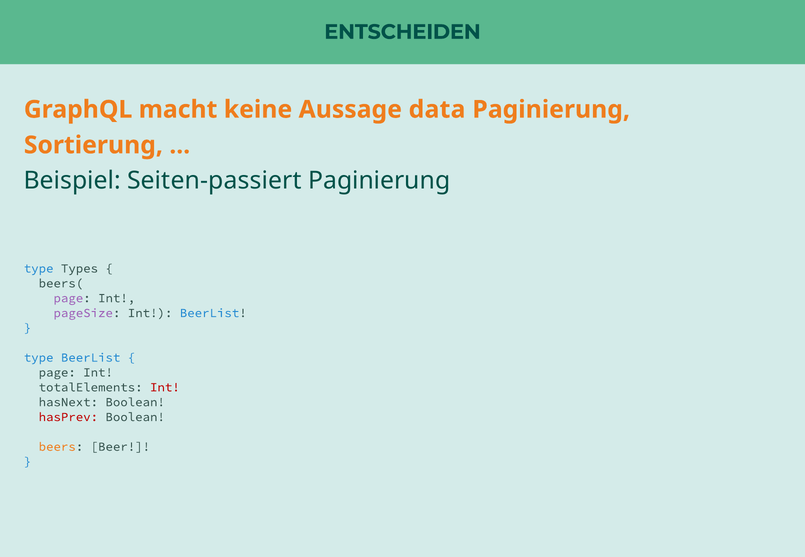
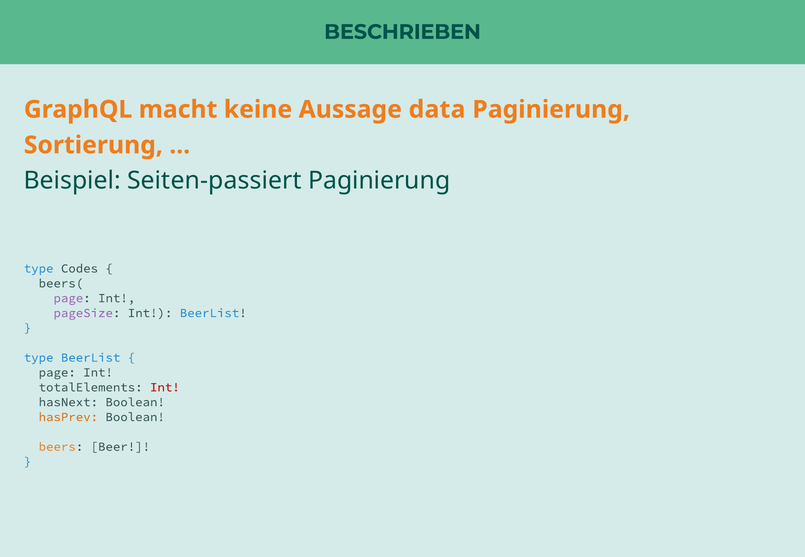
ENTSCHEIDEN: ENTSCHEIDEN -> BESCHRIEBEN (402, 32)
Types: Types -> Codes (80, 269)
hasPrev colour: red -> orange (68, 417)
